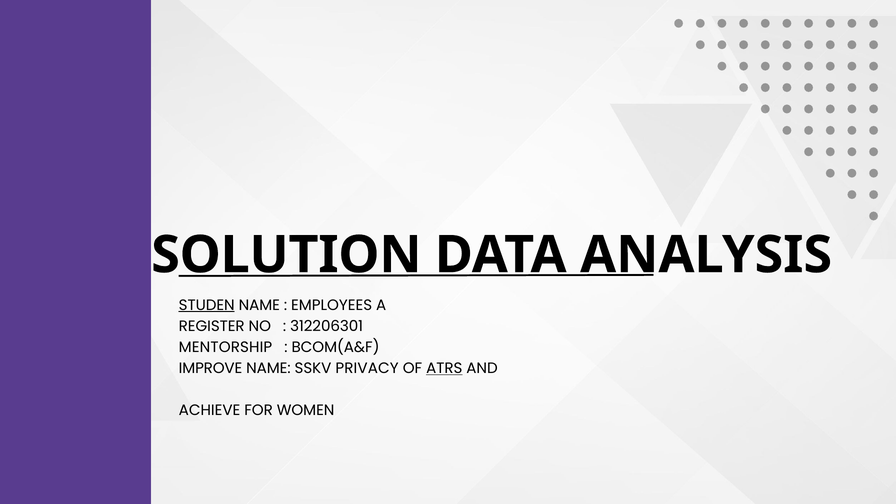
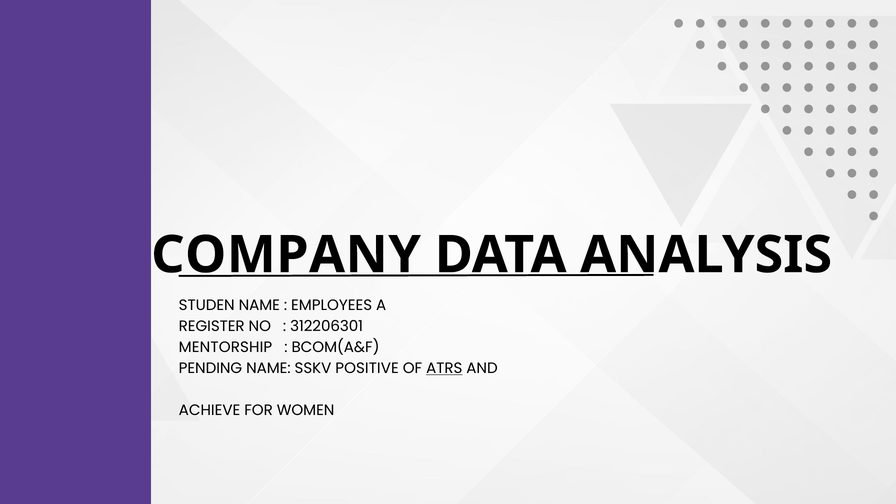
SOLUTION: SOLUTION -> COMPANY (286, 255)
STUDEN underline: present -> none (207, 305)
IMPROVE: IMPROVE -> PENDING (210, 368)
PRIVACY: PRIVACY -> POSITIVE (367, 368)
